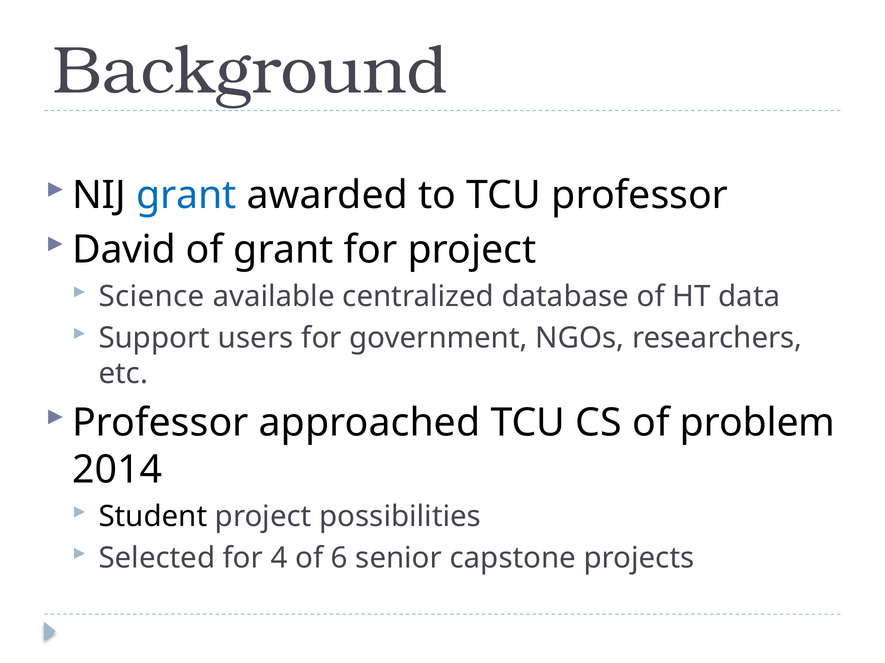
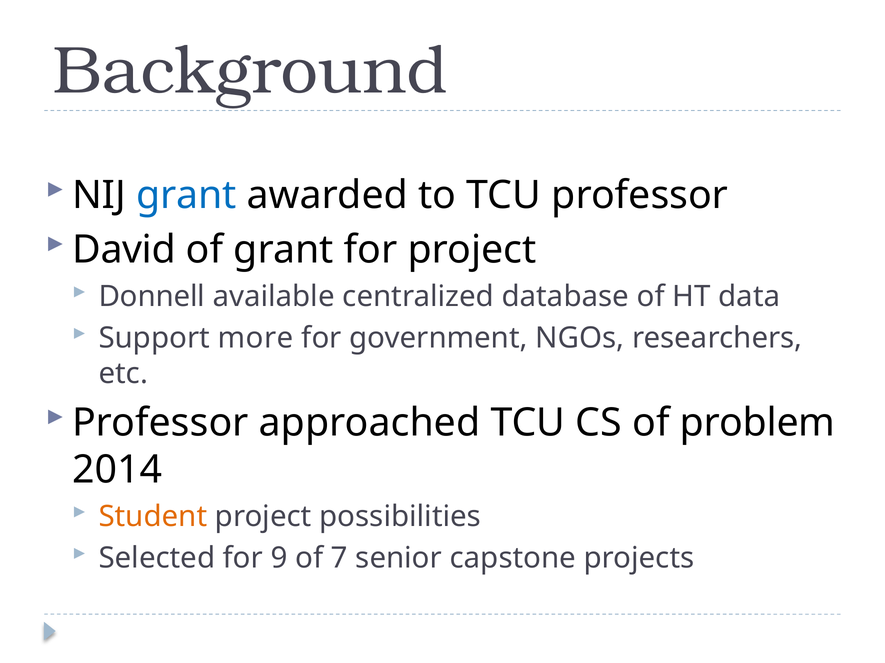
Science: Science -> Donnell (152, 297)
users: users -> more (256, 338)
Student colour: black -> orange (153, 517)
4: 4 -> 9 (279, 559)
6: 6 -> 7 (339, 559)
